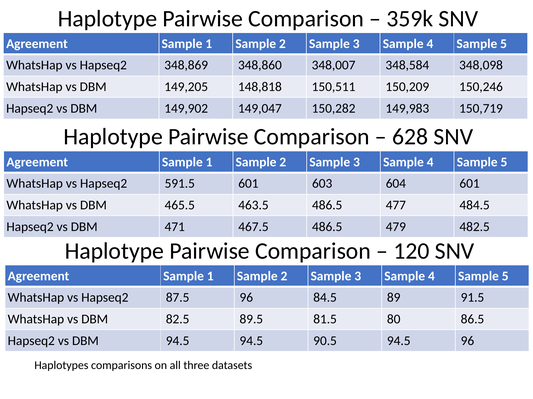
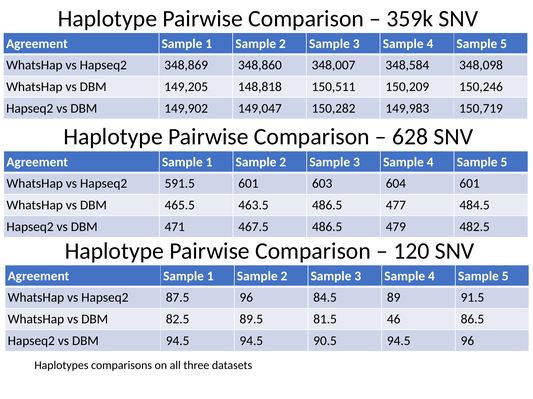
80: 80 -> 46 (394, 320)
